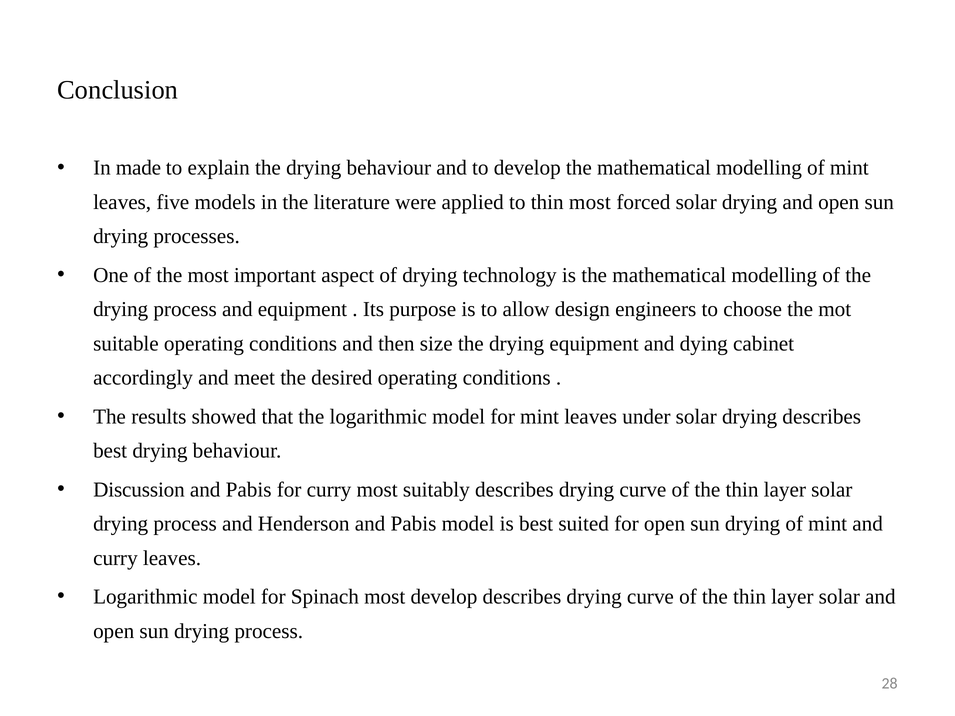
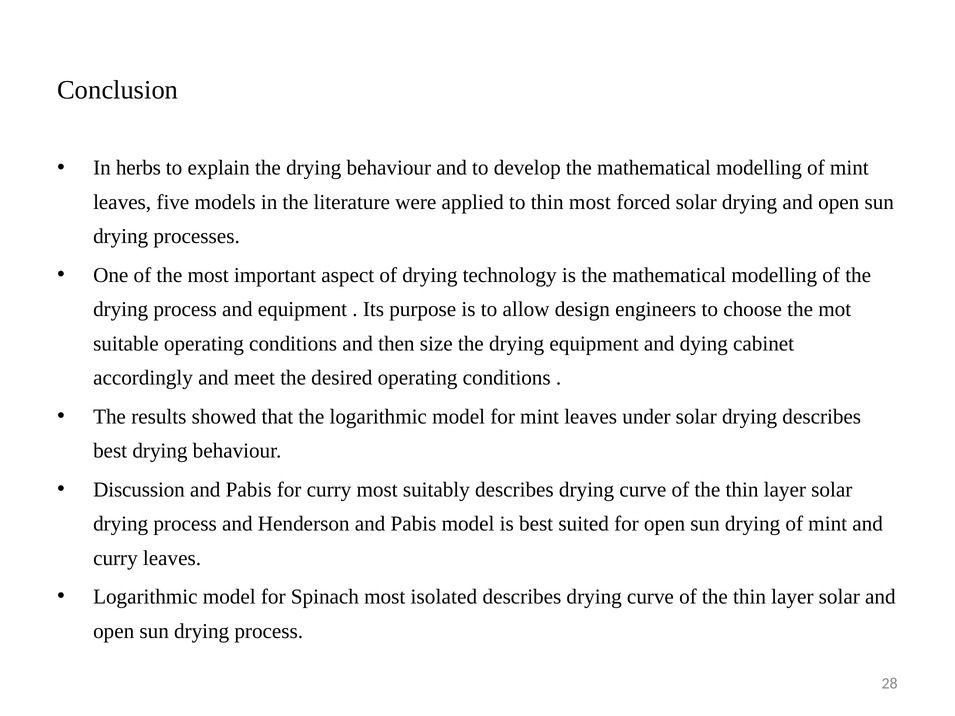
made: made -> herbs (138, 168)
most develop: develop -> isolated (444, 597)
